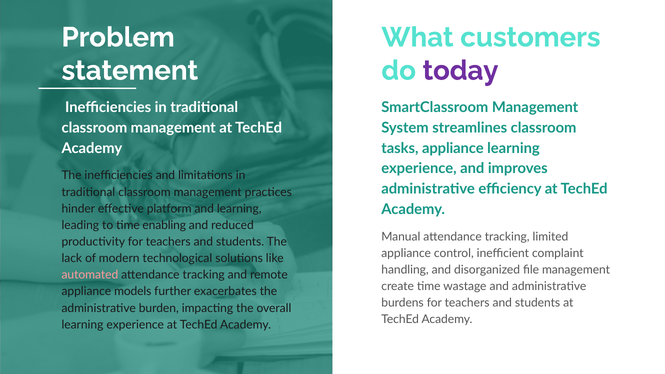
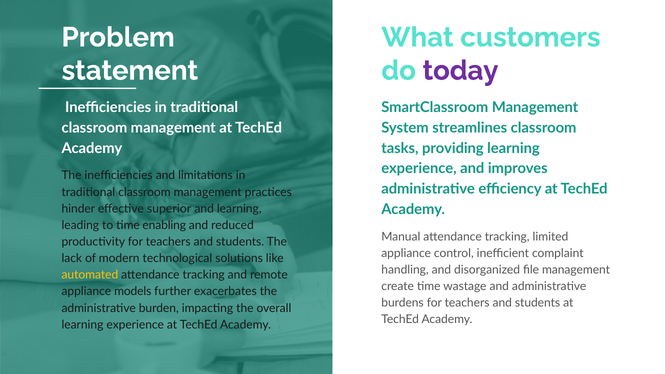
tasks appliance: appliance -> providing (453, 148)
platform: platform -> superior (169, 209)
automated colour: pink -> yellow (90, 275)
